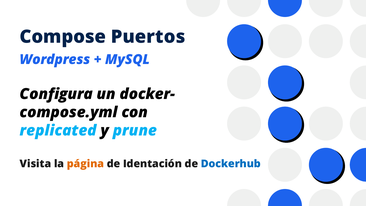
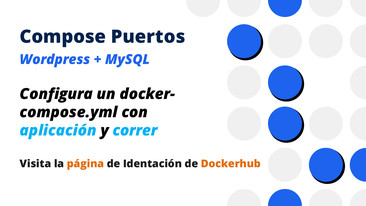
replicated: replicated -> aplicación (58, 130)
prune: prune -> correr (135, 130)
Dockerhub colour: blue -> orange (231, 164)
